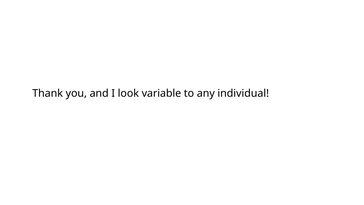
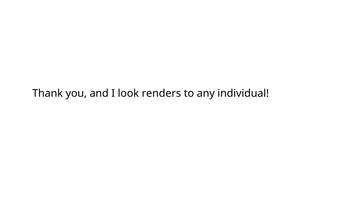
variable: variable -> renders (161, 93)
